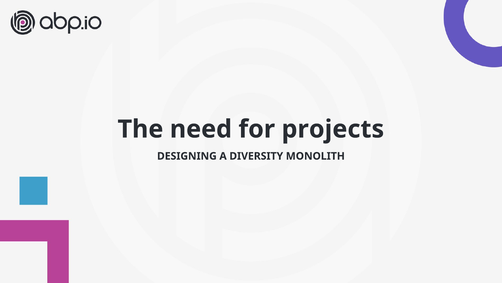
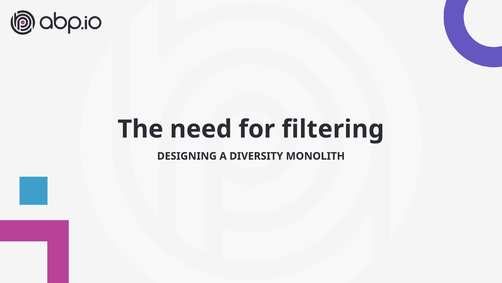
projects: projects -> filtering (333, 129)
